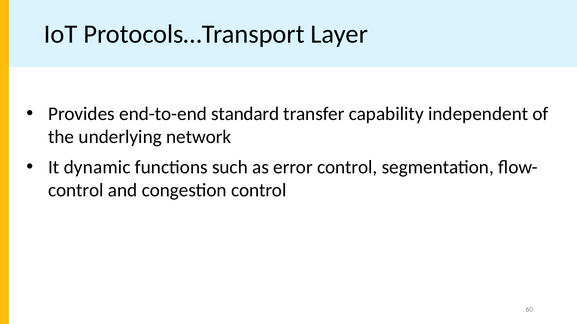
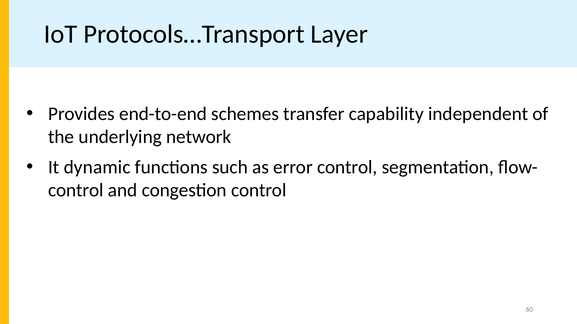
standard: standard -> schemes (245, 114)
